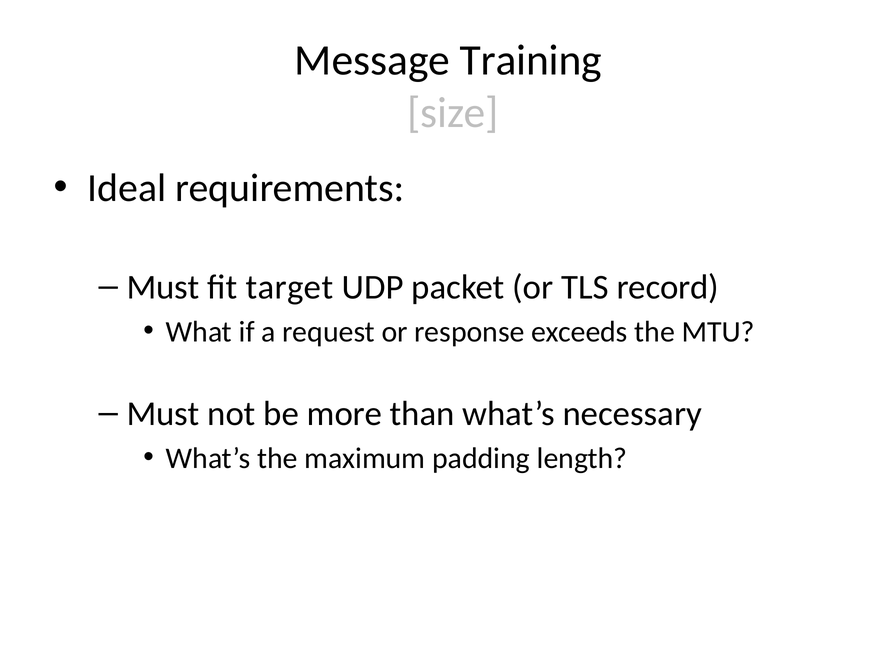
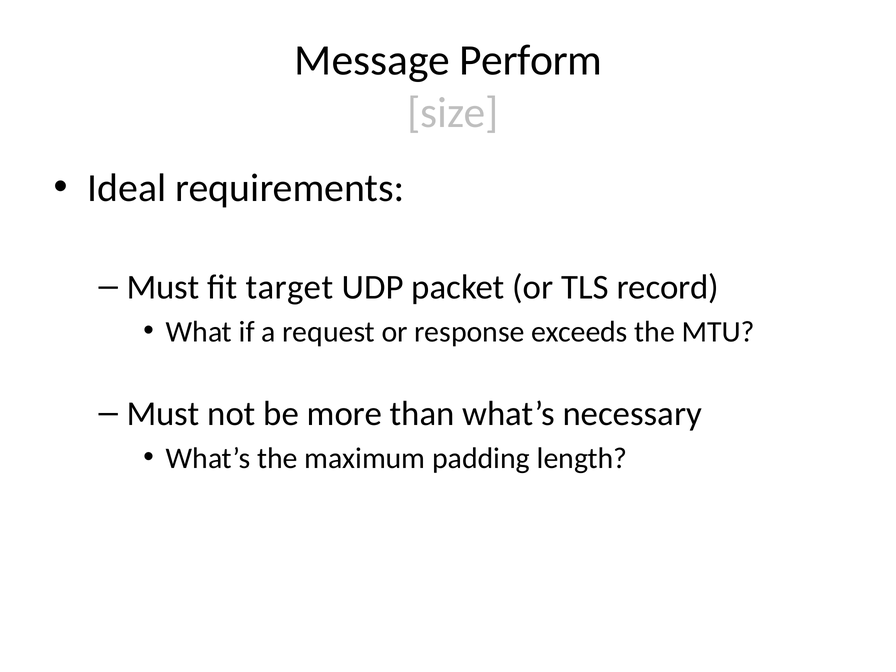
Training: Training -> Perform (531, 61)
